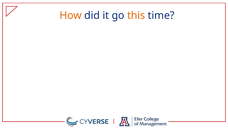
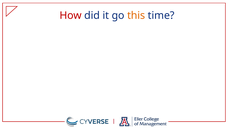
How colour: orange -> red (71, 16)
